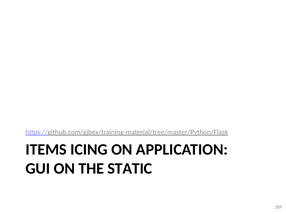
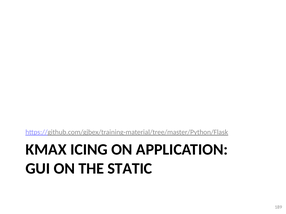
ITEMS: ITEMS -> KMAX (46, 150)
